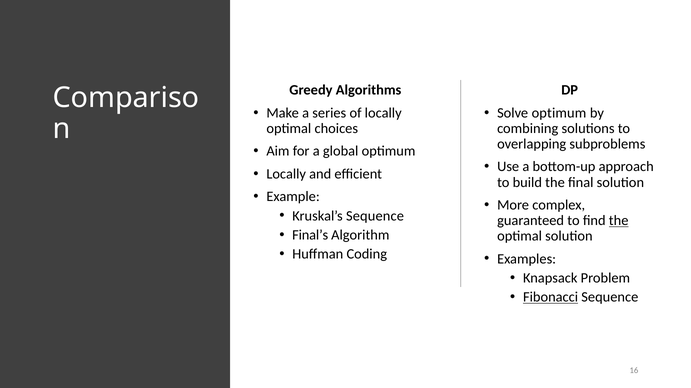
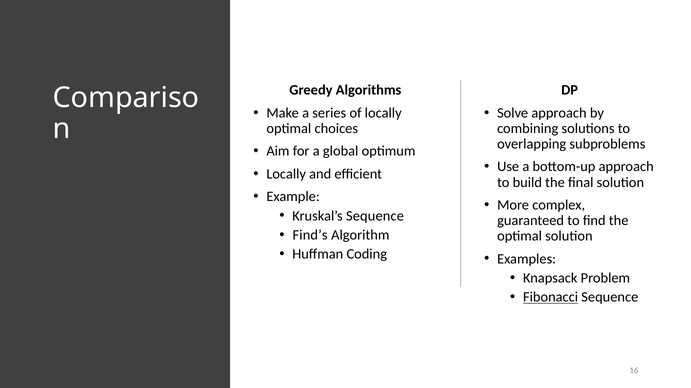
Solve optimum: optimum -> approach (559, 113)
the underline: present -> none (619, 221)
Final’s: Final’s -> Find’s (310, 235)
